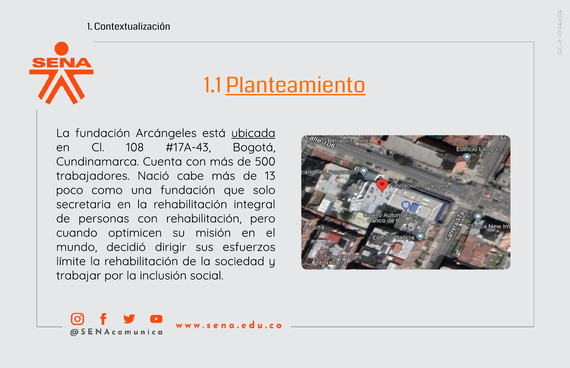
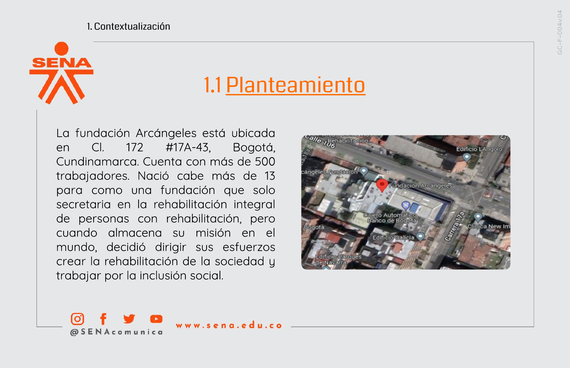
ubicada underline: present -> none (253, 133)
108: 108 -> 172 (135, 147)
poco: poco -> para (69, 190)
optimicen: optimicen -> almacena (135, 233)
límite: límite -> crear (71, 261)
